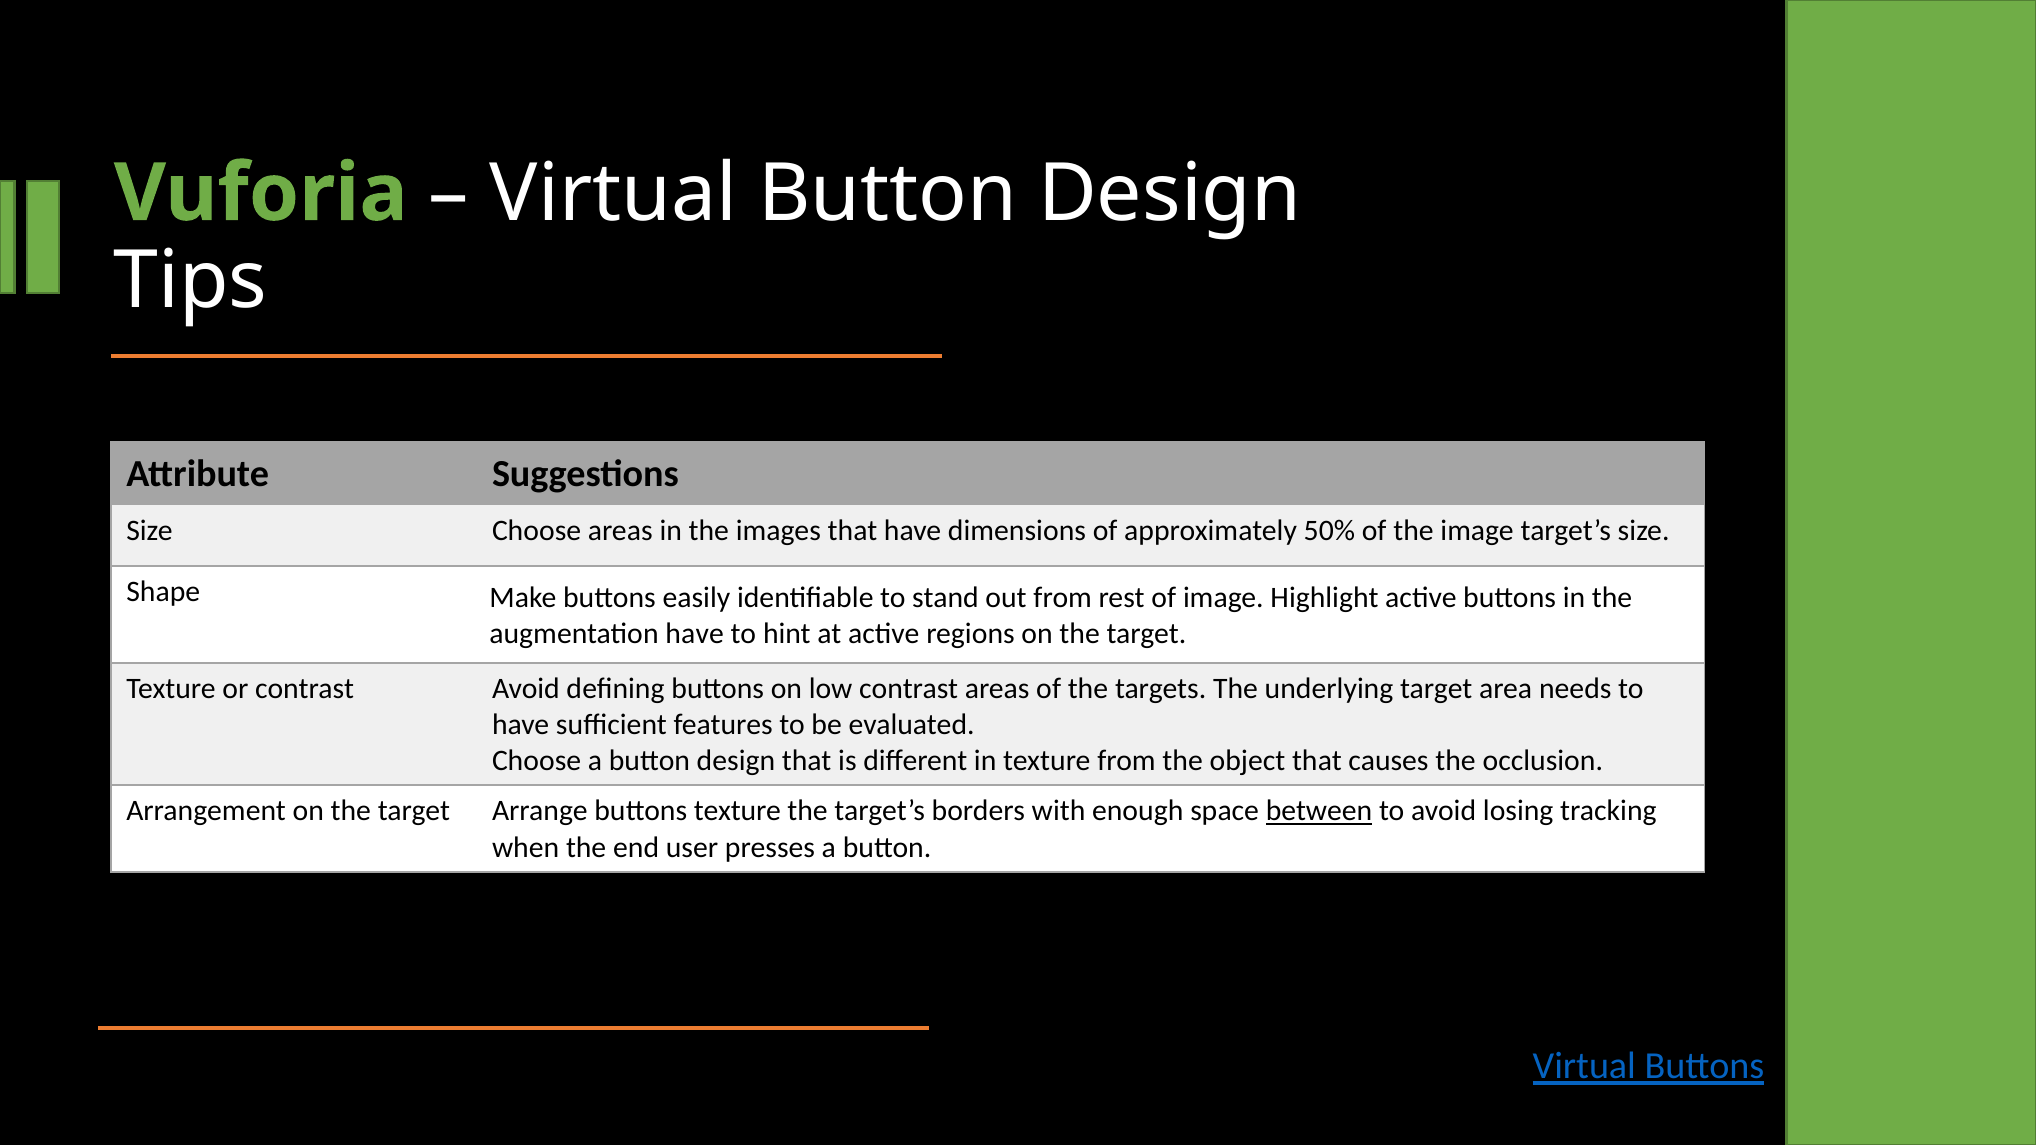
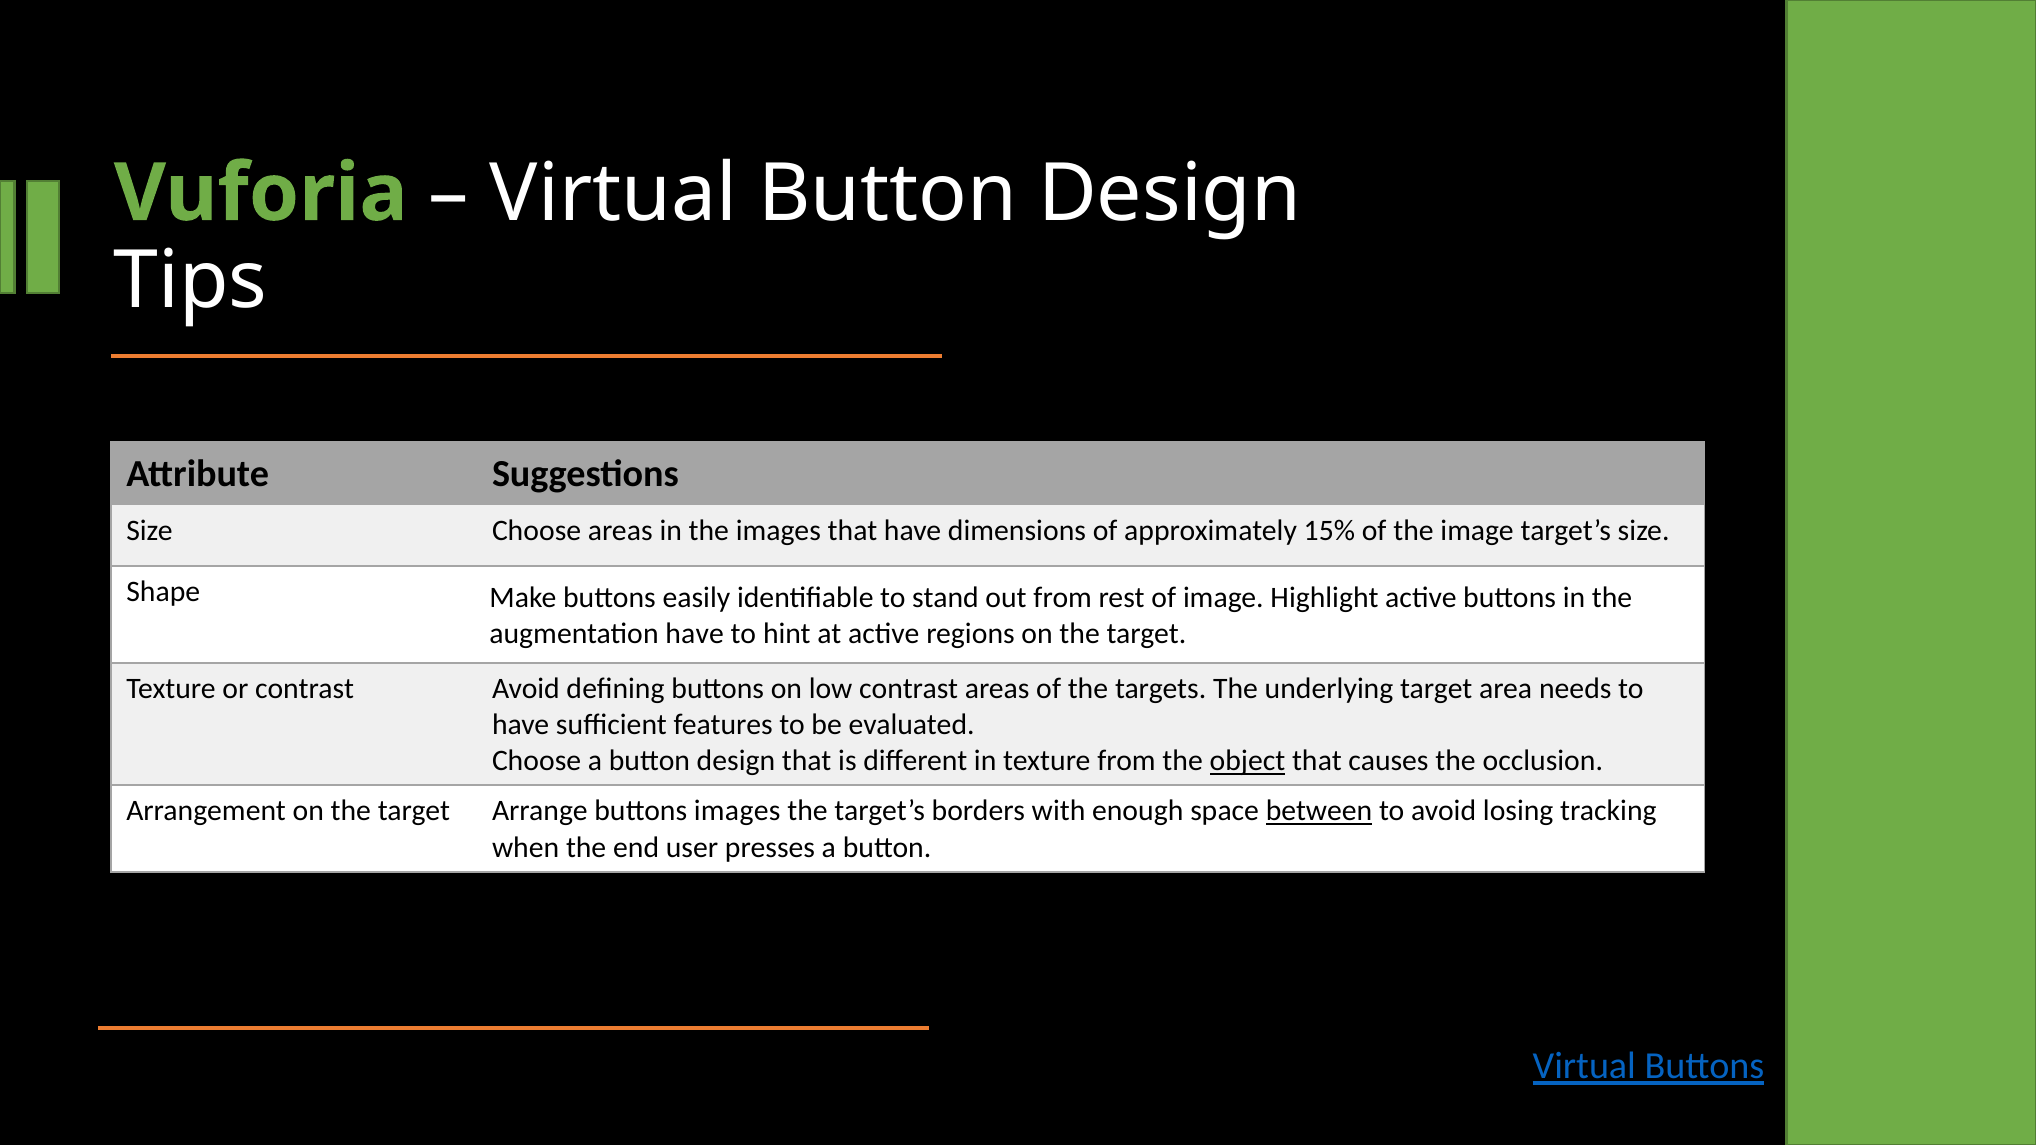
50%: 50% -> 15% (1329, 530)
object underline: none -> present (1247, 761)
buttons texture: texture -> images (737, 811)
